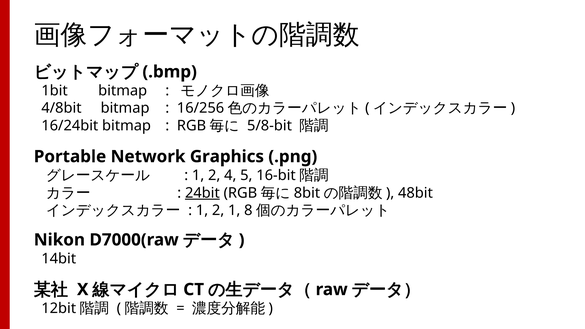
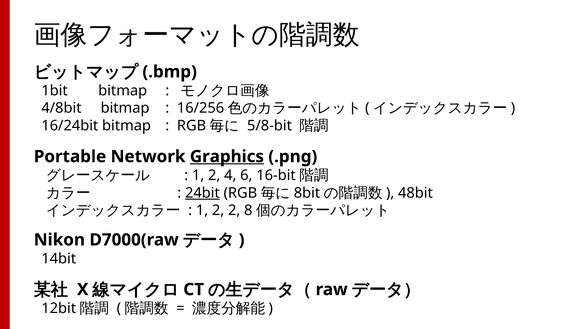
Graphics underline: none -> present (227, 157)
5: 5 -> 6 (246, 175)
2 1: 1 -> 2 (234, 211)
